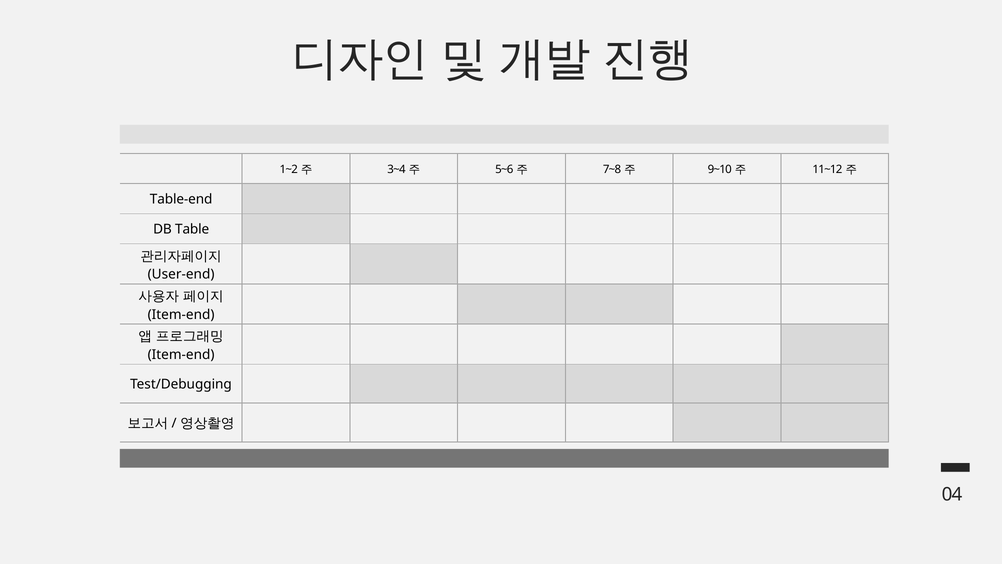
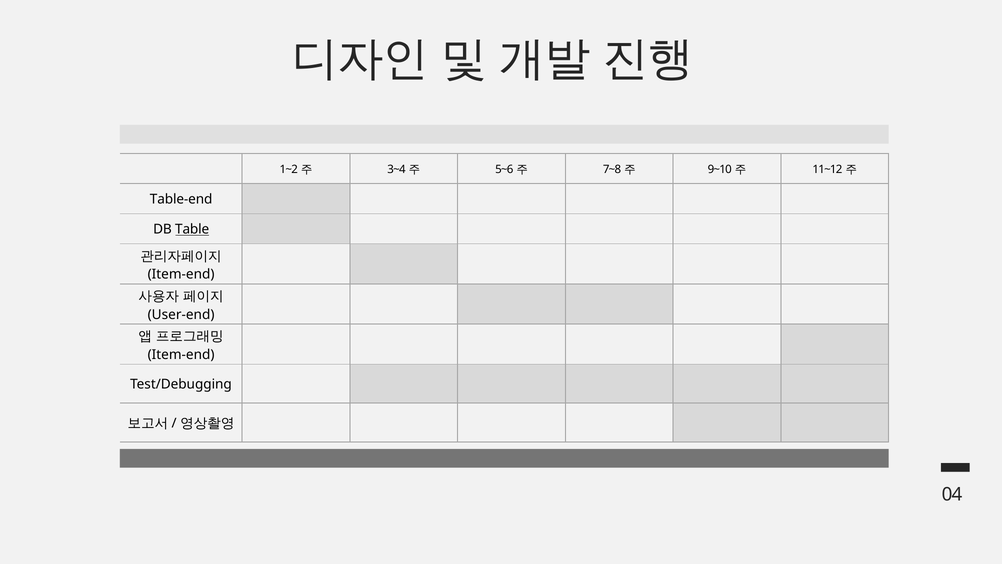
Table underline: none -> present (192, 229)
User-end: User-end -> Item-end (181, 274)
Item-end: Item-end -> User-end (181, 314)
